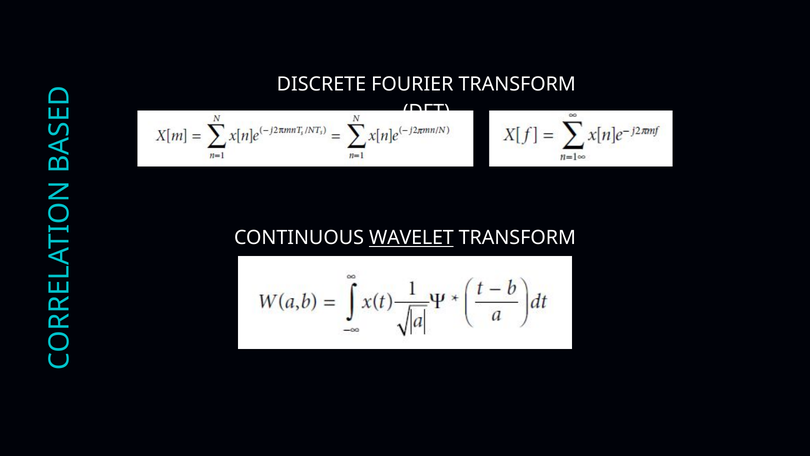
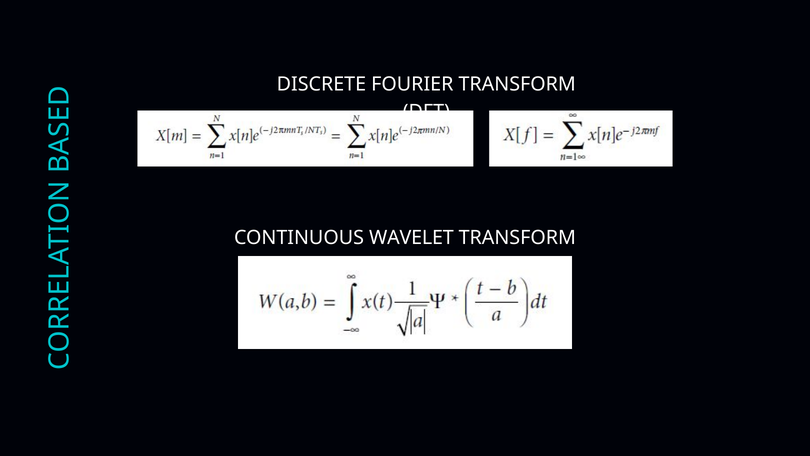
WAVELET underline: present -> none (411, 238)
